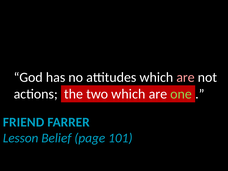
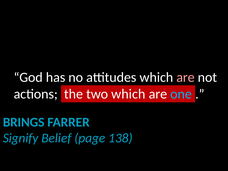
one colour: light green -> light blue (181, 94)
FRIEND: FRIEND -> BRINGS (24, 122)
Lesson: Lesson -> Signify (21, 138)
101: 101 -> 138 (120, 138)
